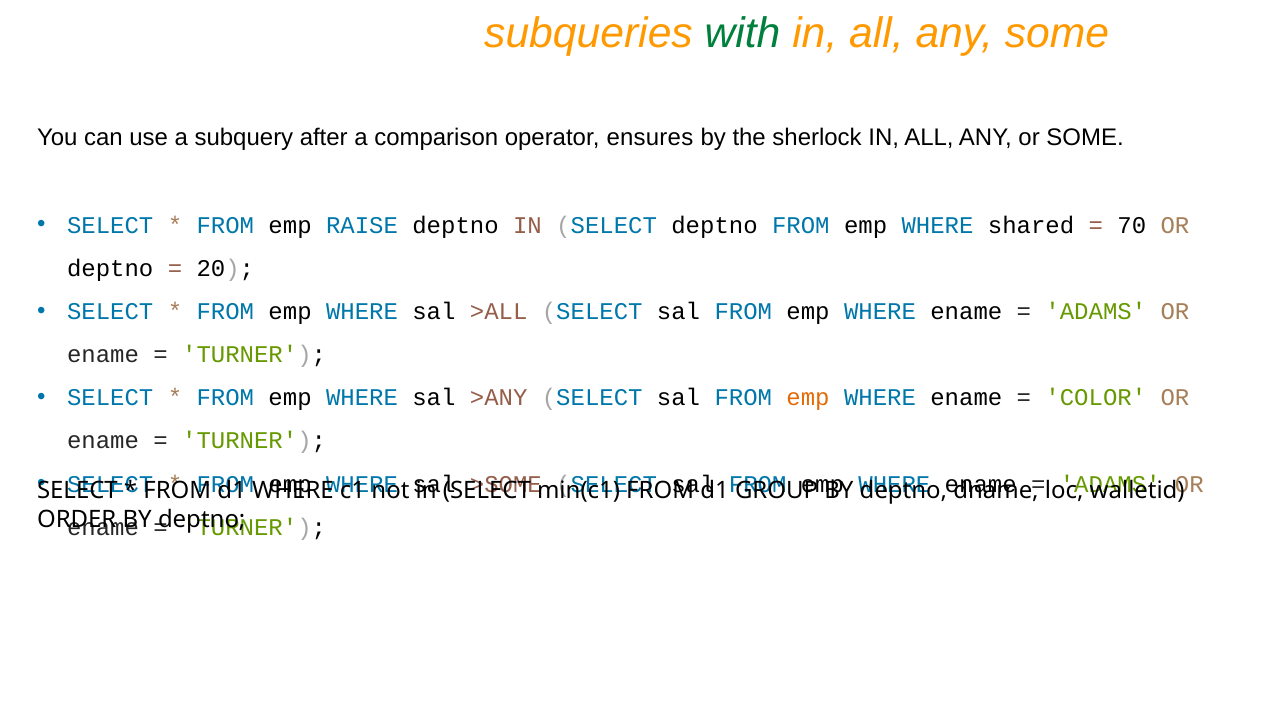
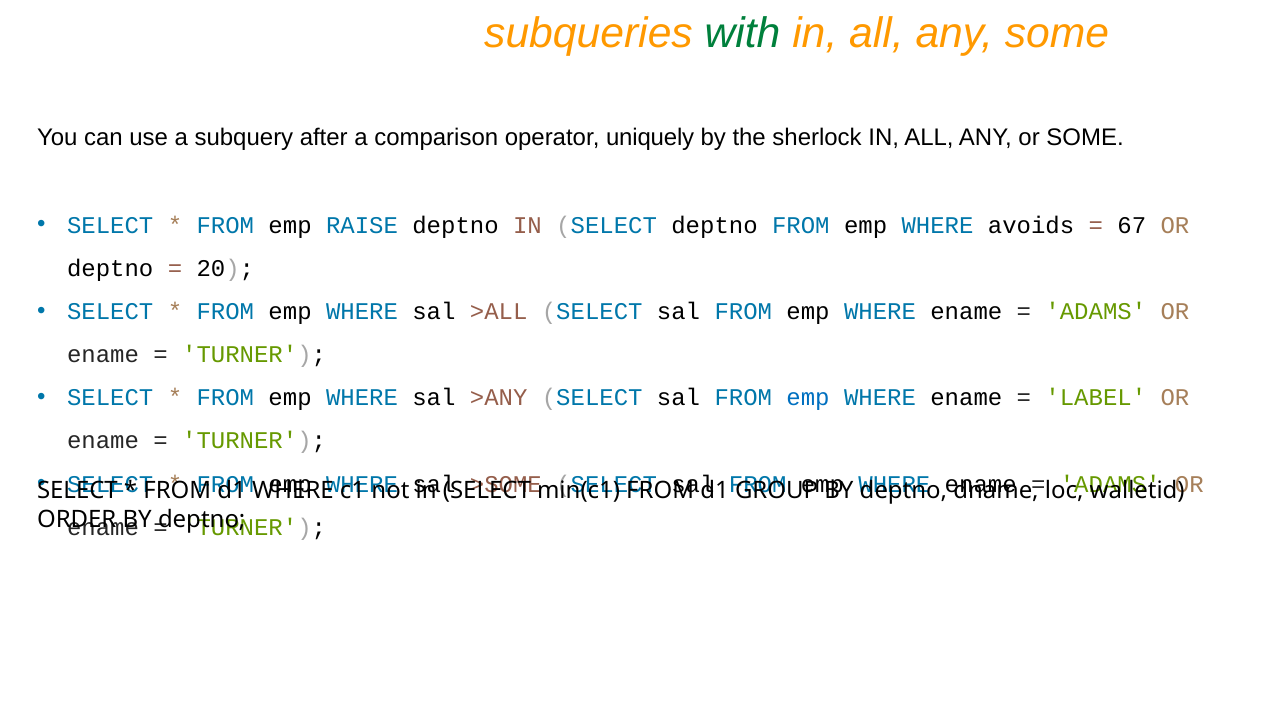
ensures: ensures -> uniquely (650, 138)
shared: shared -> avoids (1031, 225)
70: 70 -> 67 (1132, 225)
emp colour: orange -> blue (808, 398)
COLOR: COLOR -> LABEL (1096, 398)
